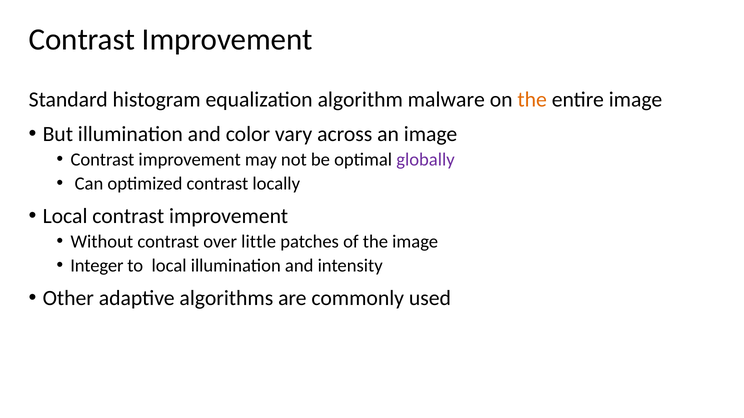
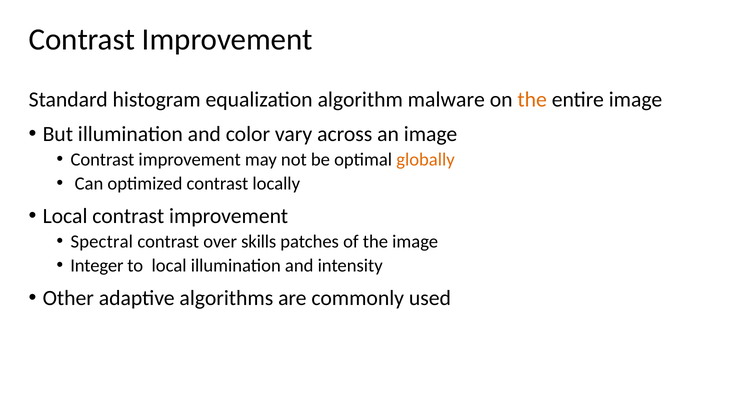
globally colour: purple -> orange (425, 160)
Without: Without -> Spectral (102, 242)
little: little -> skills (259, 242)
